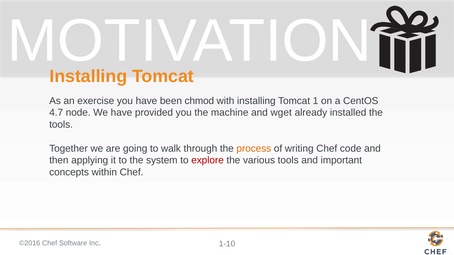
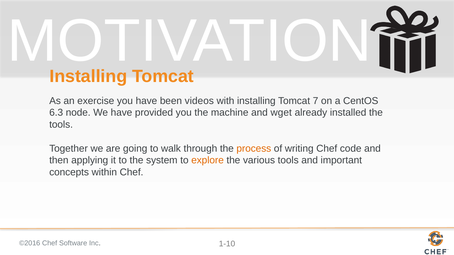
chmod: chmod -> videos (199, 101)
1: 1 -> 7 (316, 101)
4.7: 4.7 -> 6.3 (56, 113)
explore colour: red -> orange (208, 161)
